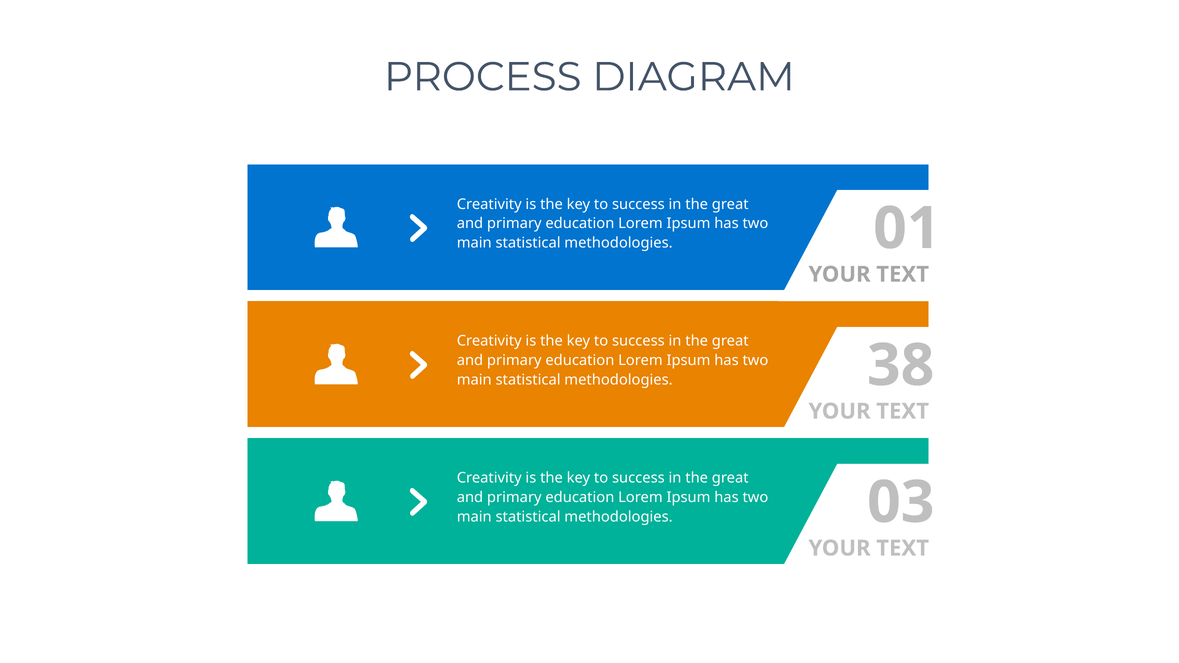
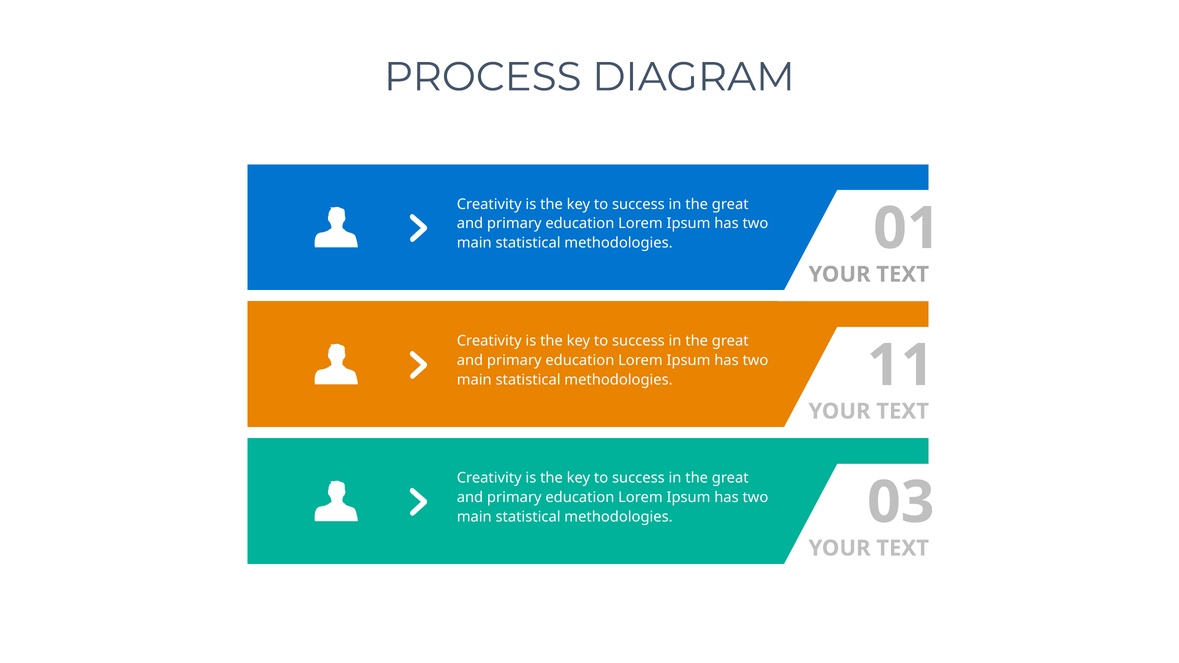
38: 38 -> 11 (901, 366)
